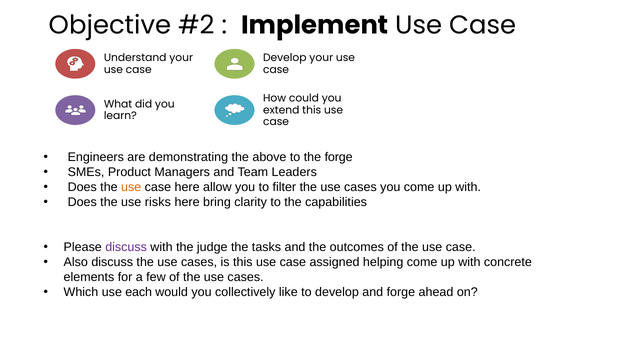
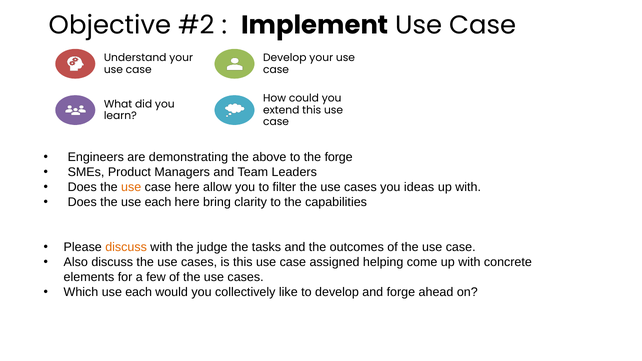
you come: come -> ideas (419, 187)
the use risks: risks -> each (158, 202)
discuss colour: purple -> orange (126, 247)
